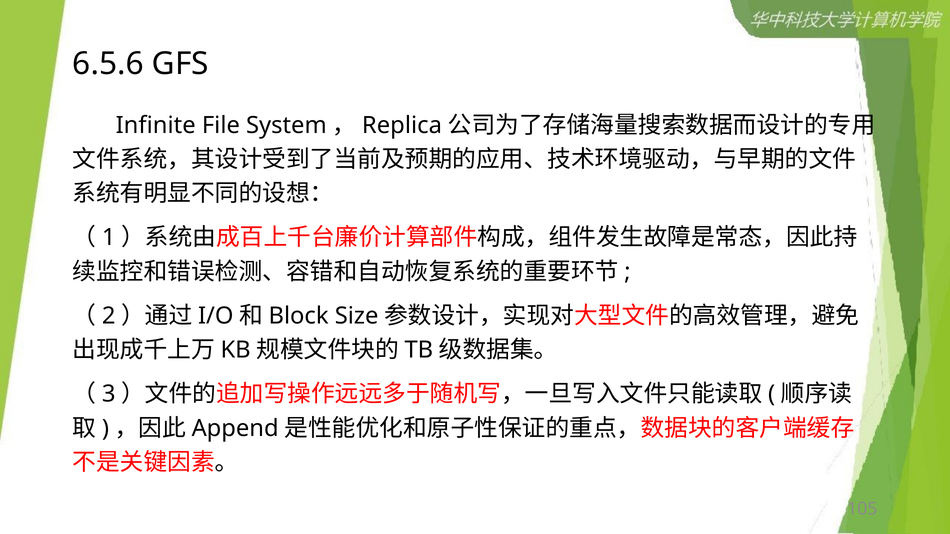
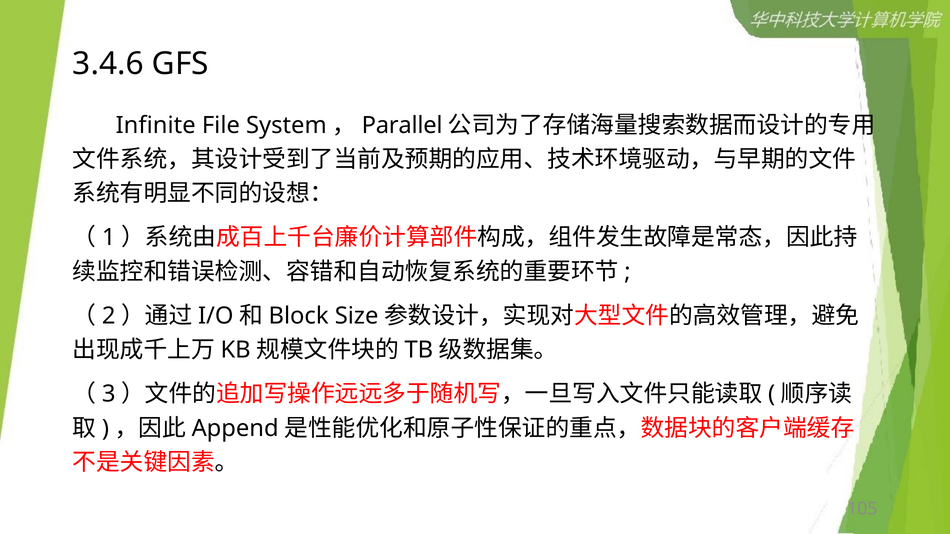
6.5.6: 6.5.6 -> 3.4.6 (108, 64)
Replica: Replica -> Parallel (402, 125)
